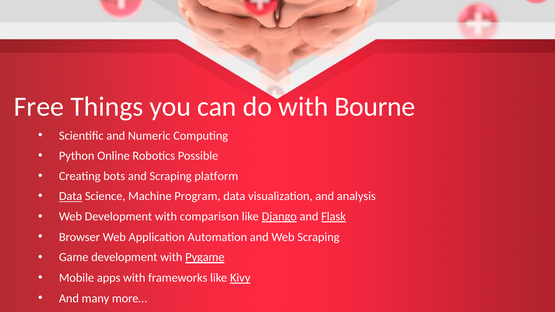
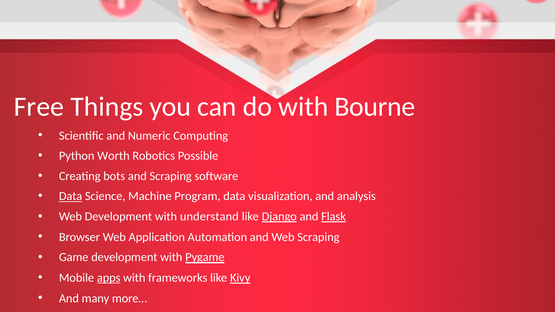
Online: Online -> Worth (113, 156)
platform: platform -> software (216, 176)
comparison: comparison -> understand (209, 217)
apps underline: none -> present (109, 278)
